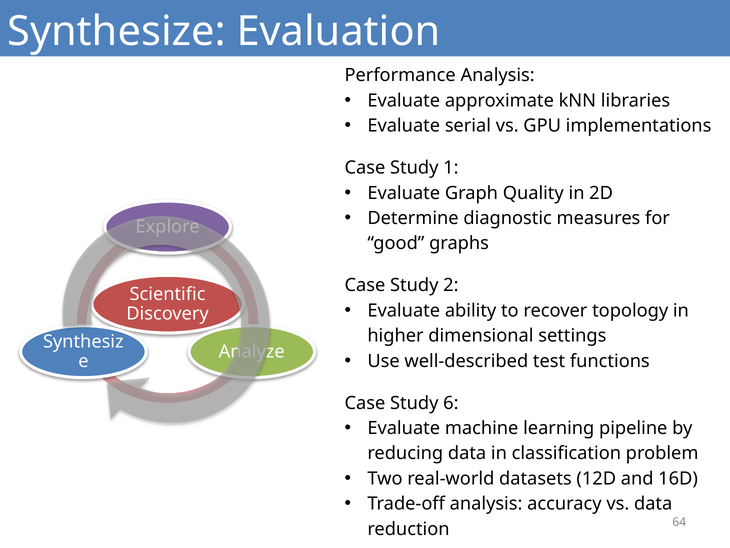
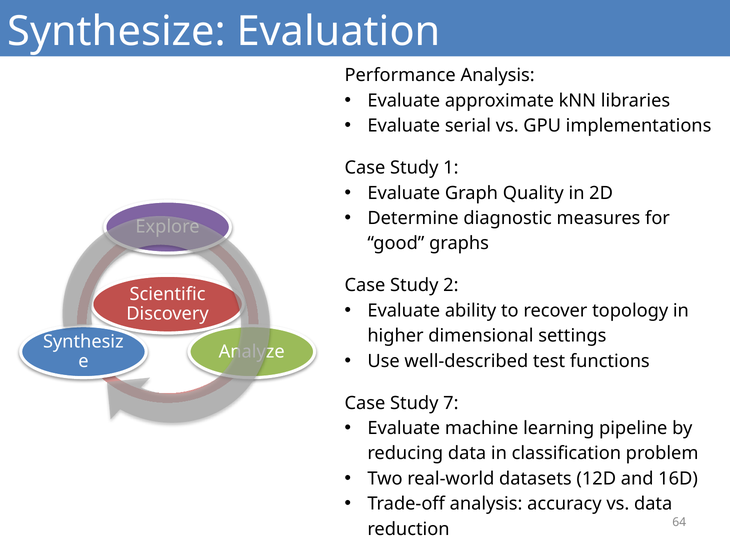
6: 6 -> 7 (451, 403)
